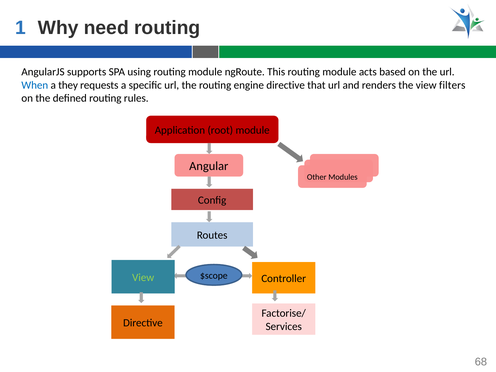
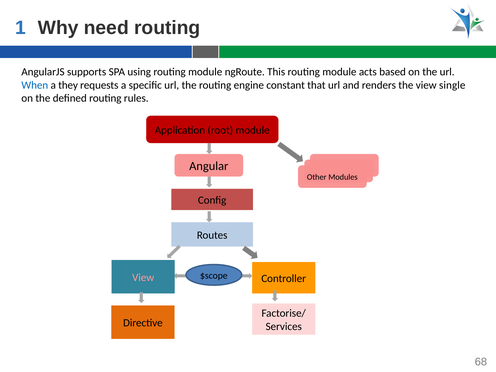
engine directive: directive -> constant (286, 85)
filters: filters -> single (452, 85)
View colour: light green -> pink (143, 277)
